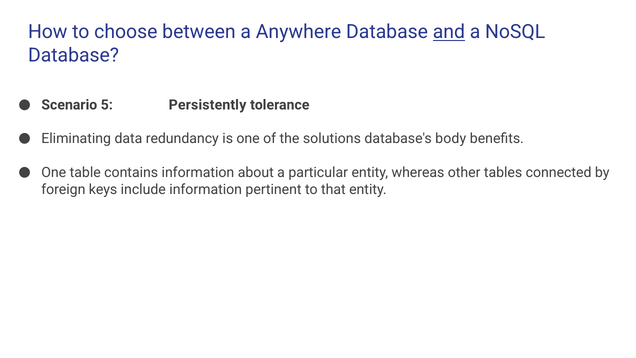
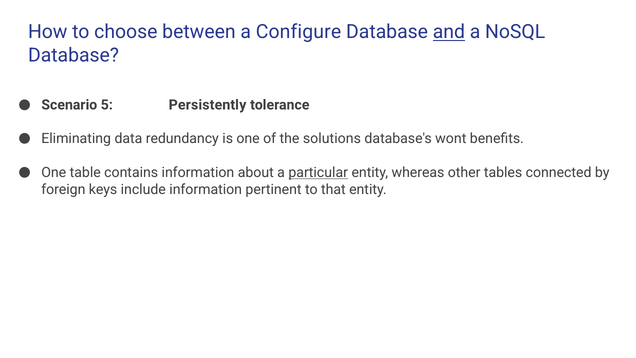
Anywhere: Anywhere -> Configure (298, 32)
body: body -> wont (451, 139)
particular underline: none -> present (318, 173)
